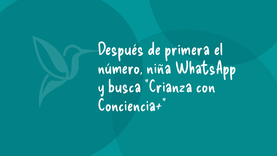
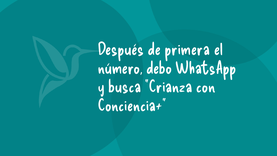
niña: niña -> debo (159, 68)
